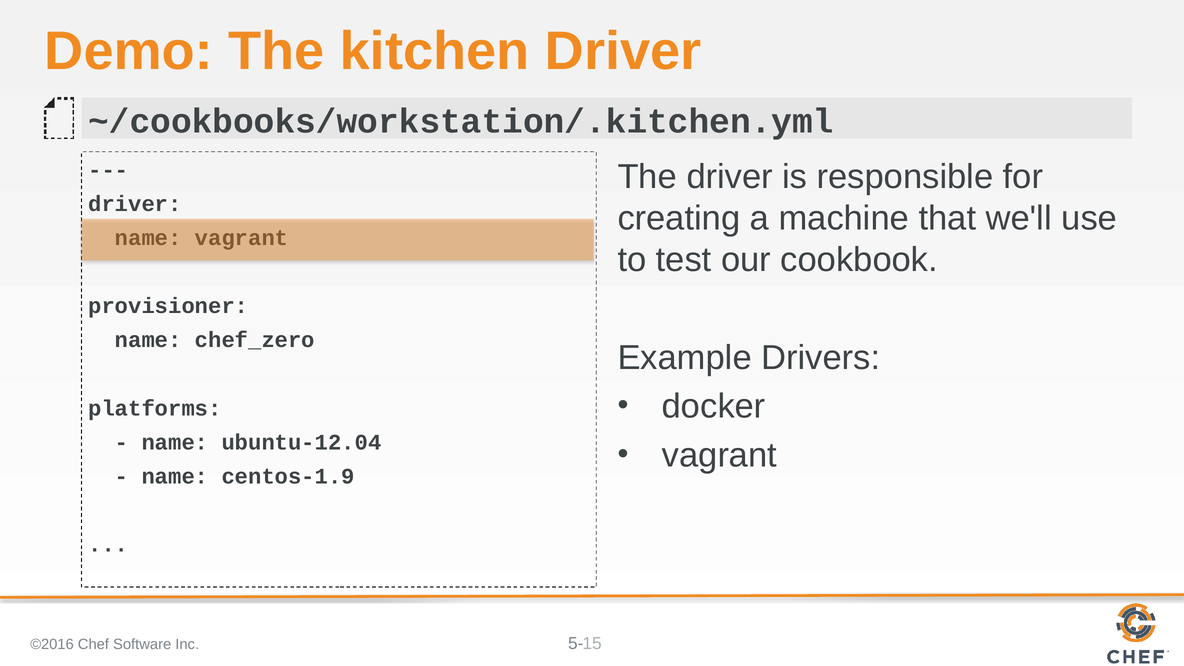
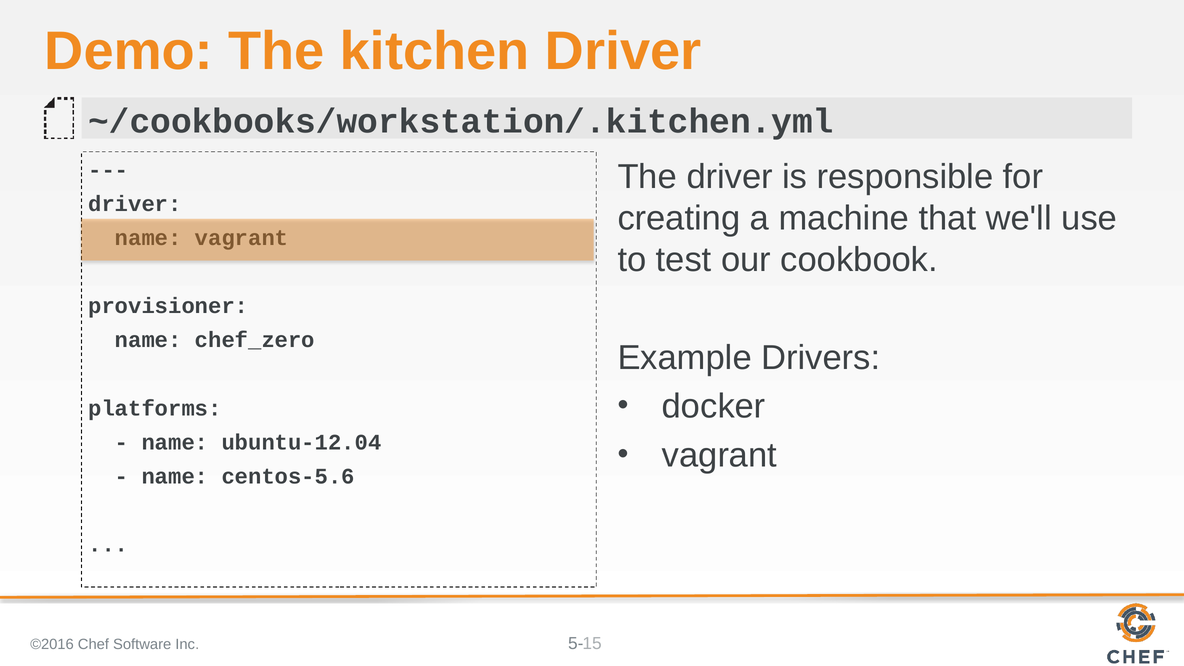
centos-1.9: centos-1.9 -> centos-5.6 (288, 476)
